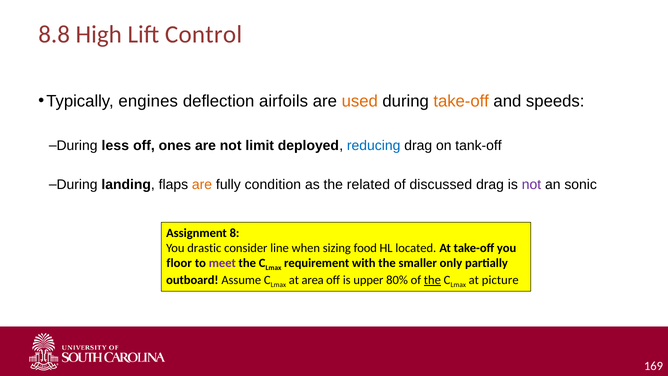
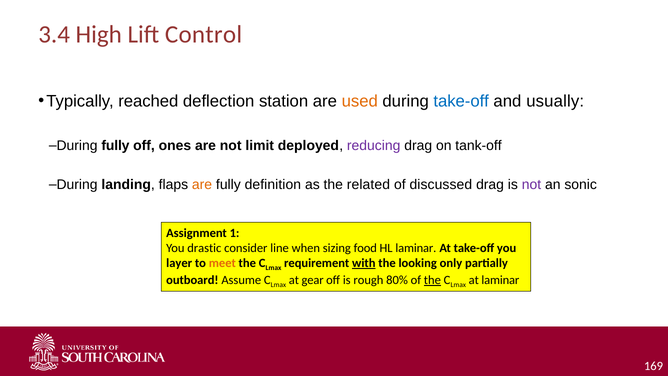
8.8: 8.8 -> 3.4 (54, 34)
engines: engines -> reached (148, 101)
airfoils: airfoils -> station (284, 101)
take-off colour: orange -> blue (461, 101)
speeds: speeds -> usually (555, 101)
During less: less -> fully (115, 146)
reducing colour: blue -> purple (374, 146)
condition: condition -> definition (273, 185)
8: 8 -> 1 (235, 233)
HL located: located -> laminar (416, 248)
floor: floor -> layer (179, 263)
meet colour: purple -> orange (222, 263)
with underline: none -> present (364, 263)
smaller: smaller -> looking (418, 263)
area: area -> gear (313, 280)
upper: upper -> rough (368, 280)
at picture: picture -> laminar (500, 280)
